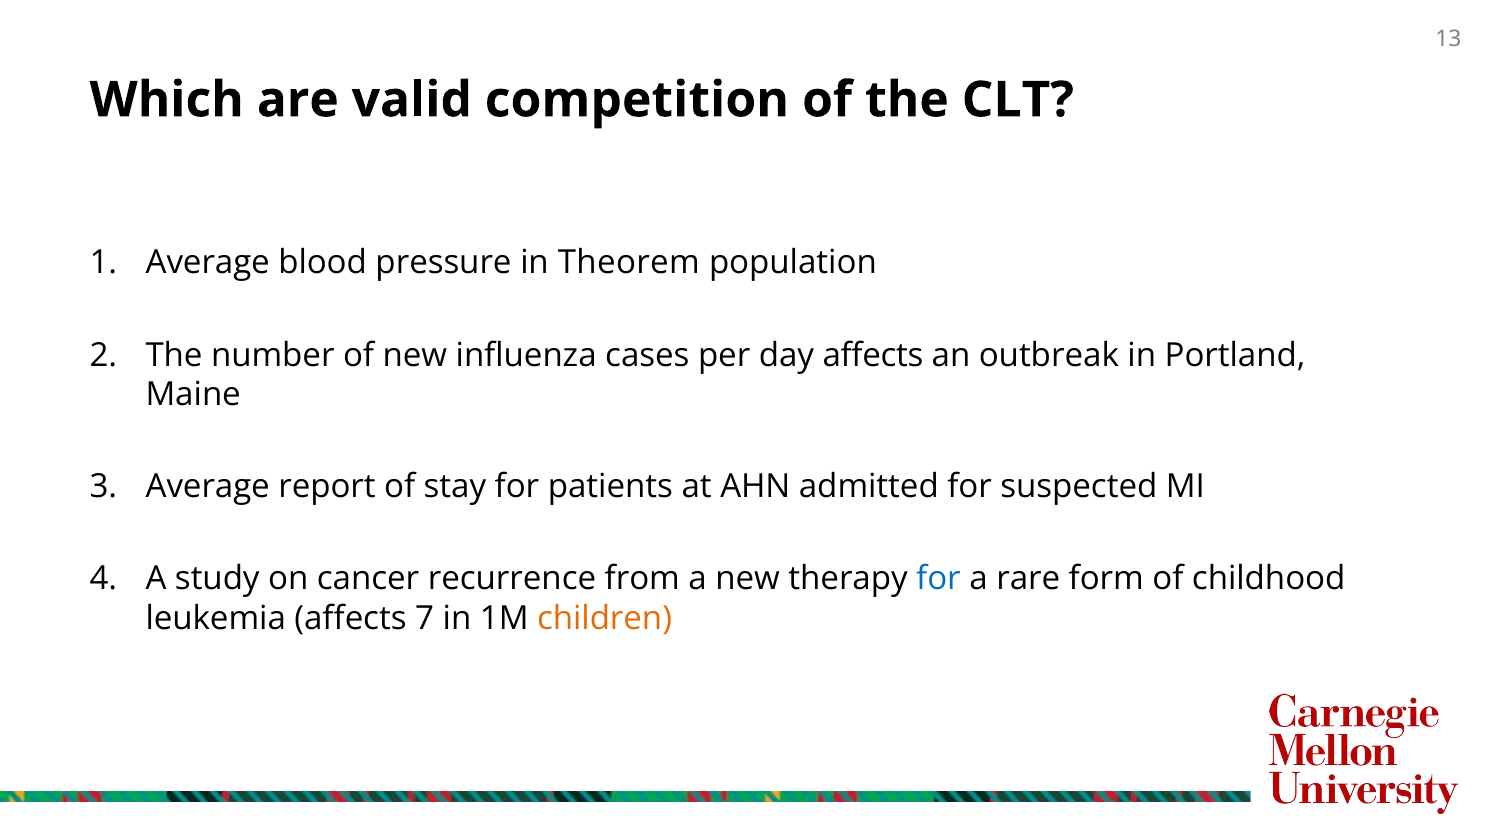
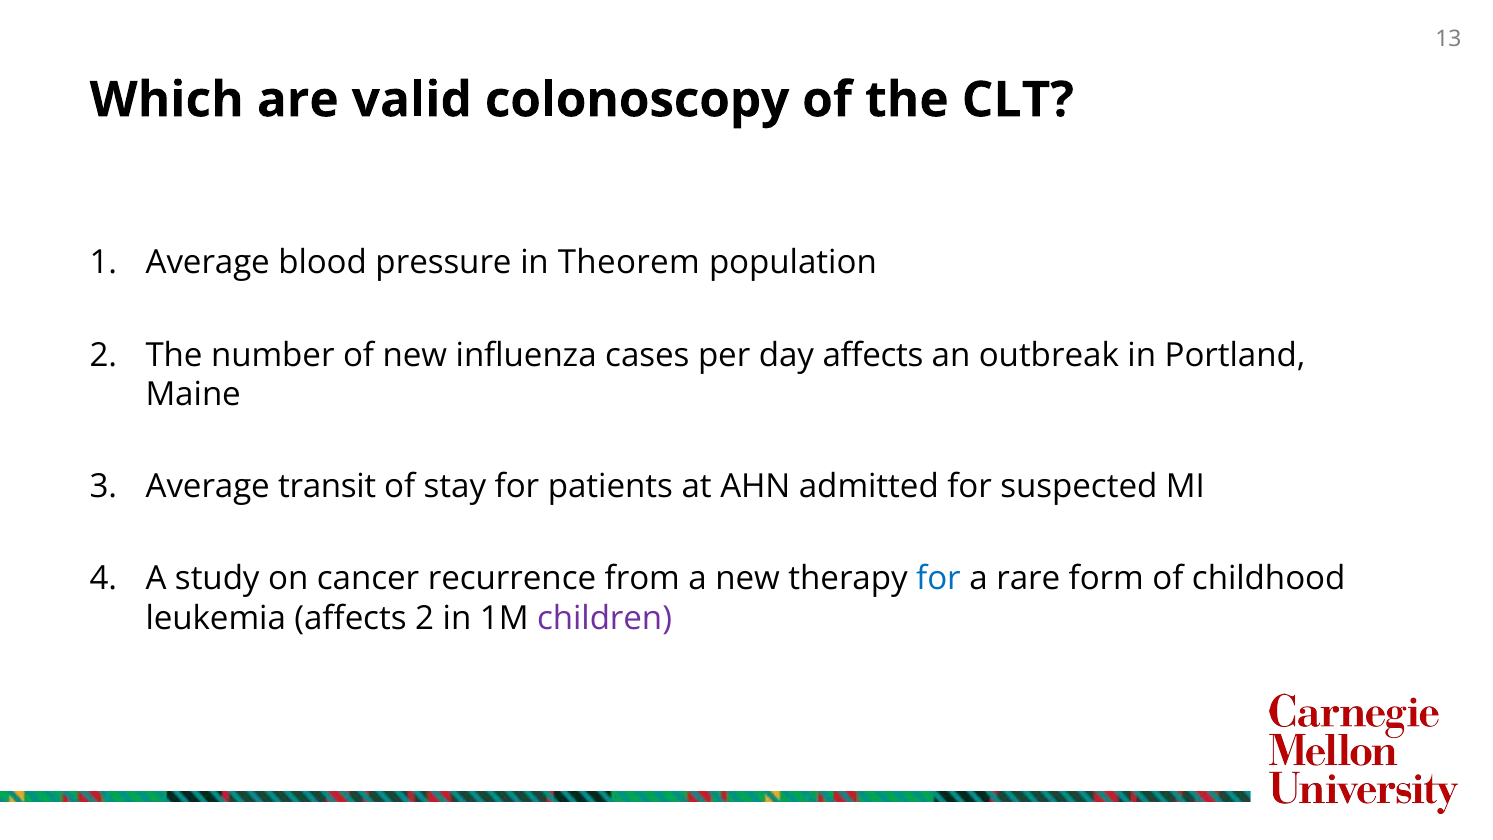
competition: competition -> colonoscopy (637, 100)
report: report -> transit (327, 487)
affects 7: 7 -> 2 (425, 619)
children colour: orange -> purple (605, 619)
